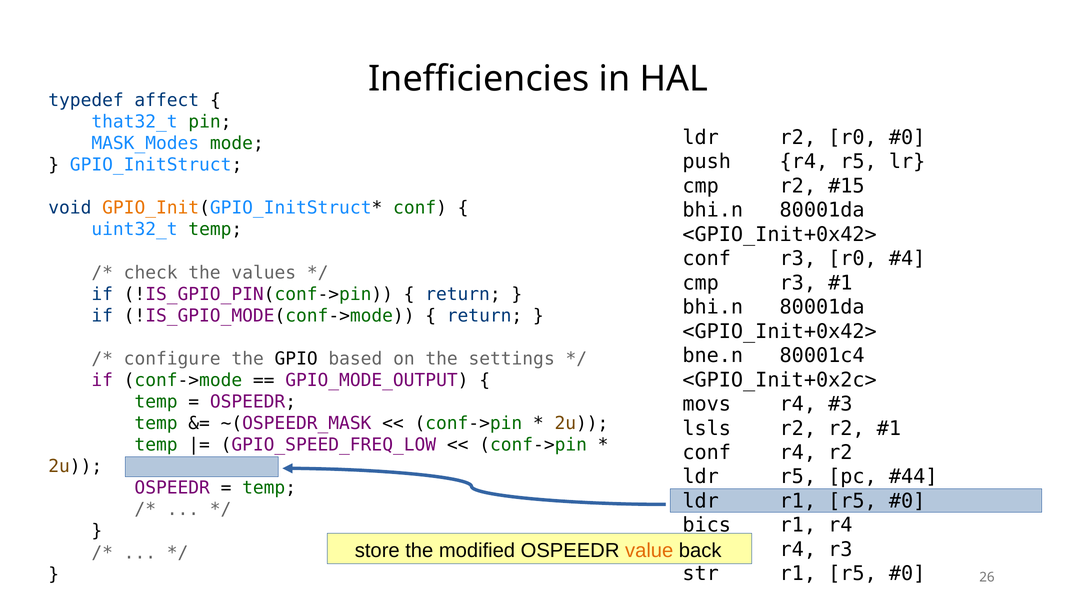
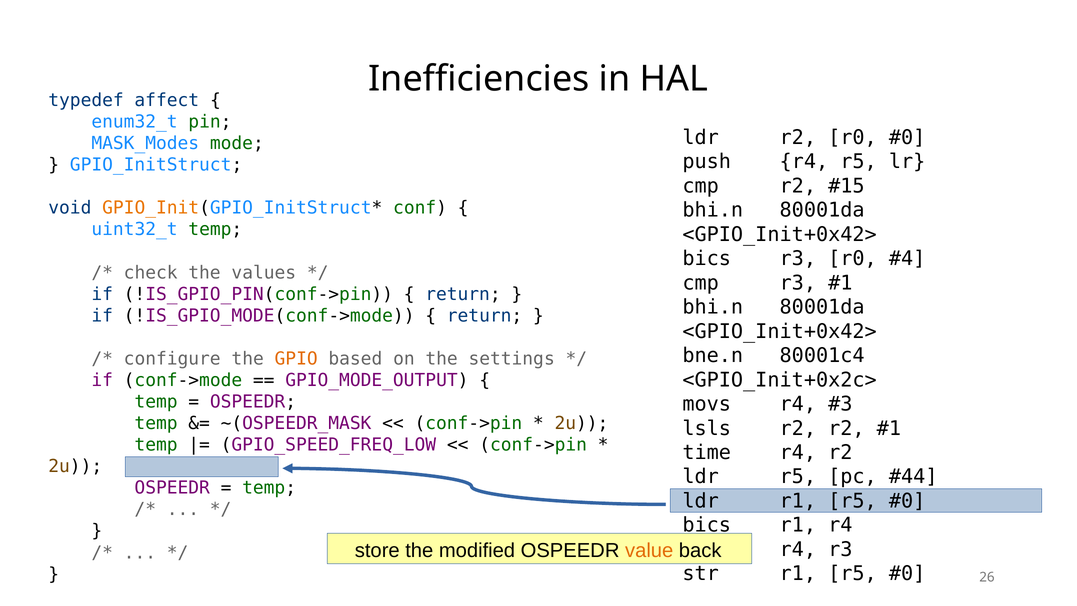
that32_t: that32_t -> enum32_t (135, 122)
conf: conf -> bics (707, 259)
GPIO colour: black -> orange (296, 359)
conf: conf -> time (707, 452)
